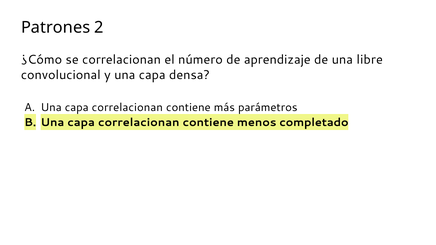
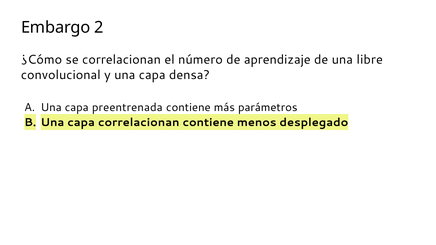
Patrones: Patrones -> Embargo (56, 27)
correlacionan: correlacionan -> preentrenada (127, 107)
completado: completado -> desplegado (314, 123)
